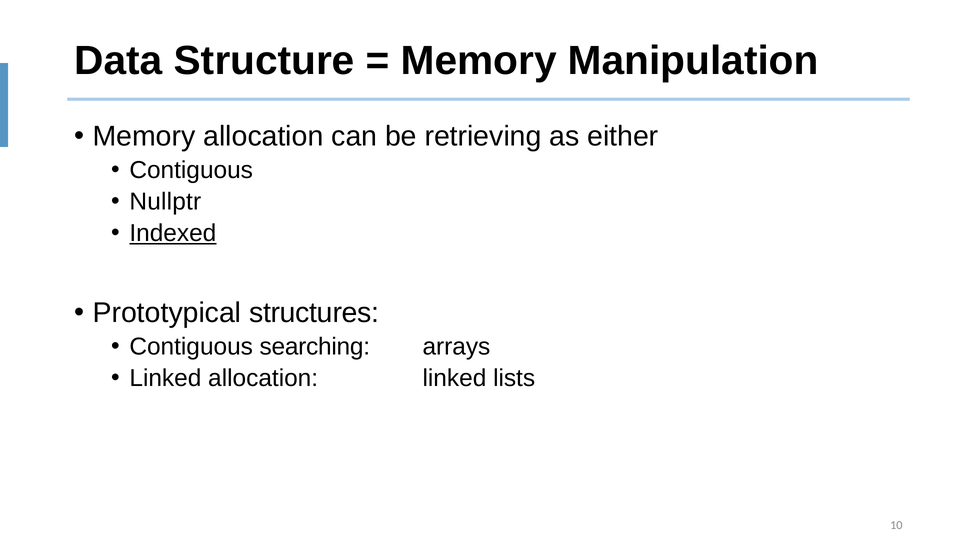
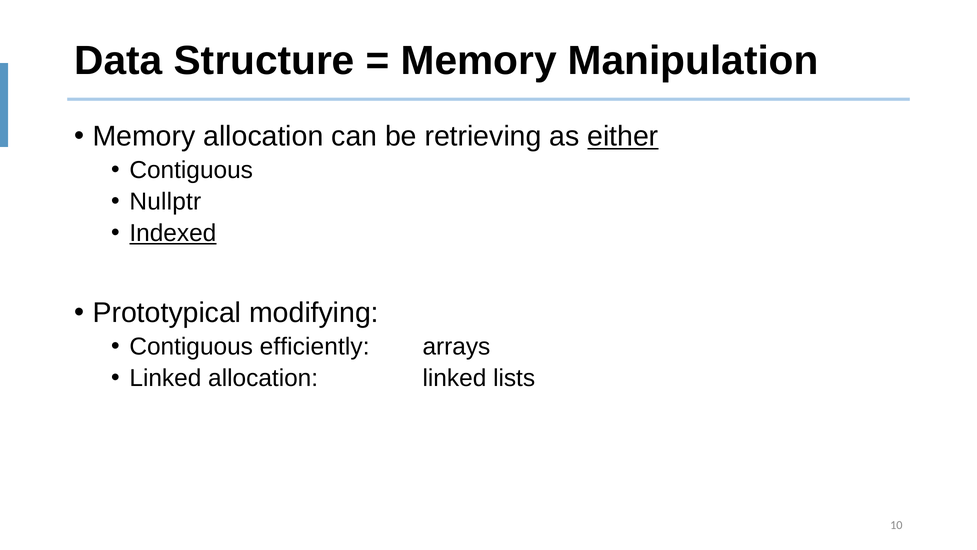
either underline: none -> present (623, 136)
structures: structures -> modifying (314, 313)
searching: searching -> efficiently (315, 346)
